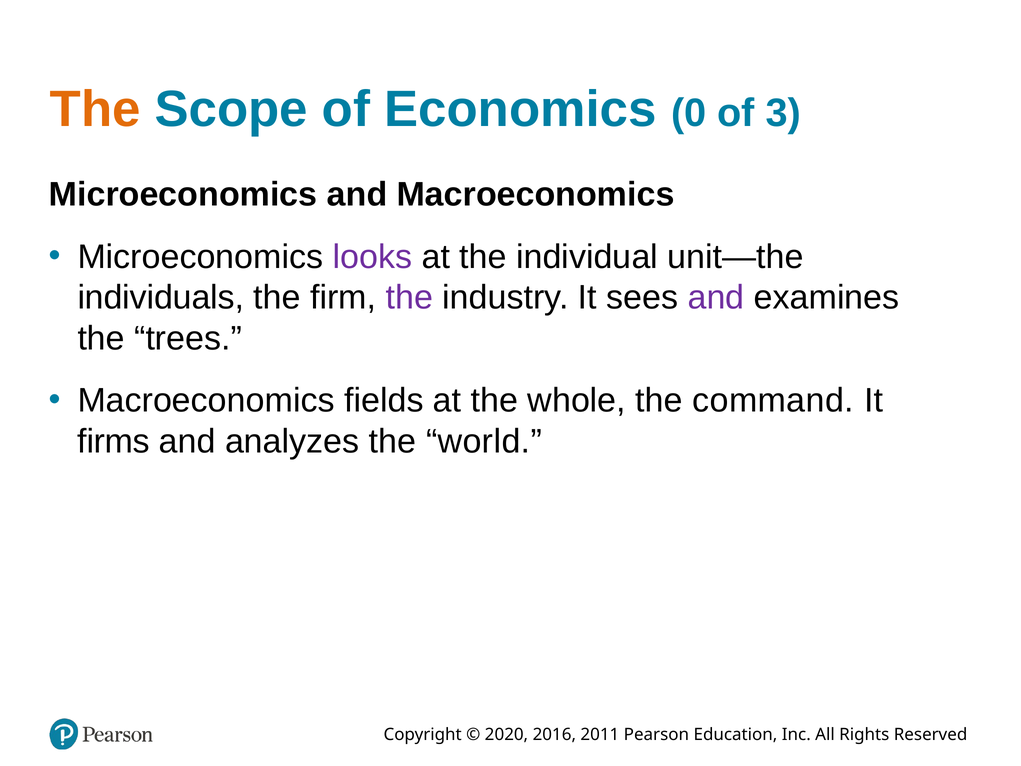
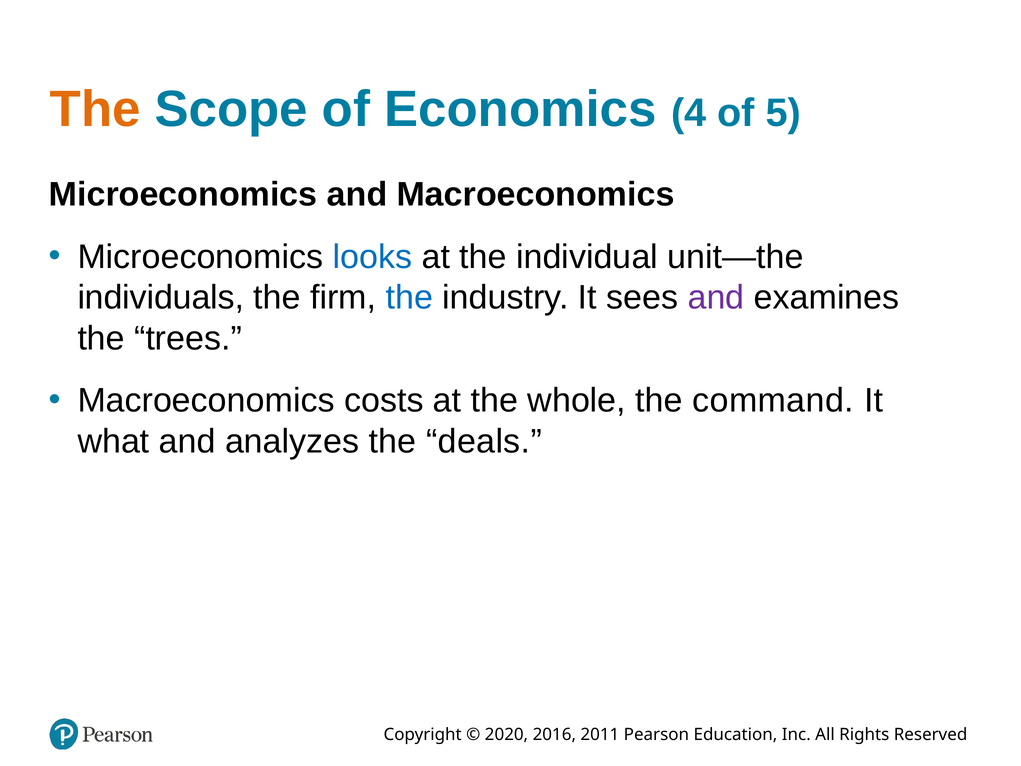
0: 0 -> 4 (689, 113)
3: 3 -> 5 (783, 113)
looks colour: purple -> blue (372, 257)
the colour: purple -> blue (409, 298)
fields: fields -> costs (384, 401)
firms: firms -> what (113, 441)
world: world -> deals (484, 441)
